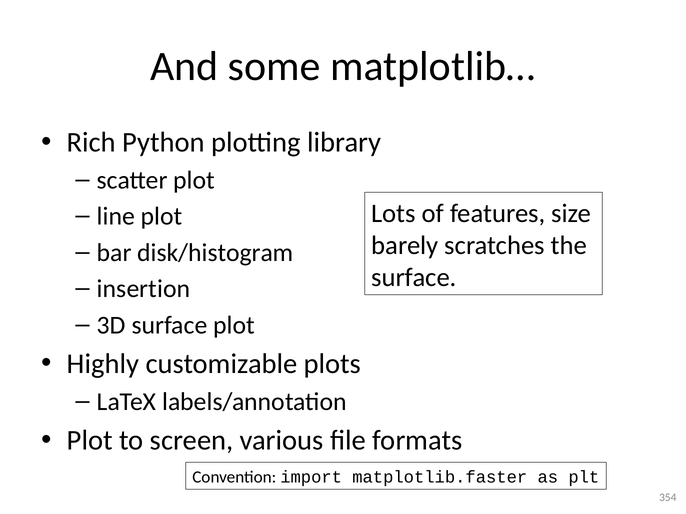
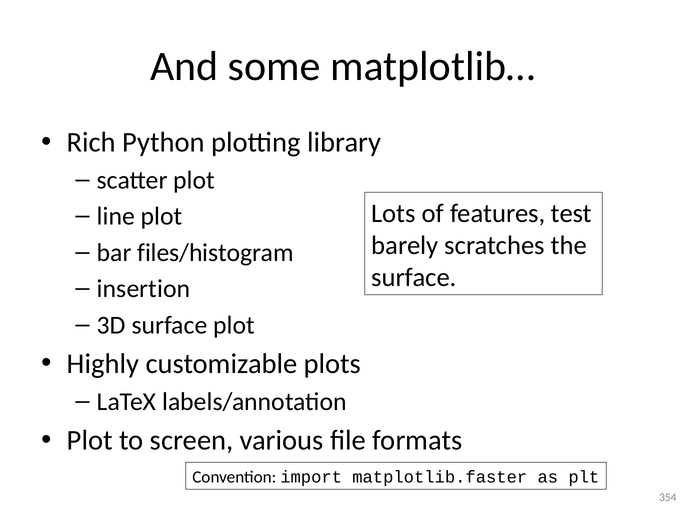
size: size -> test (571, 214)
disk/histogram: disk/histogram -> files/histogram (216, 253)
